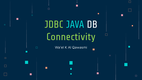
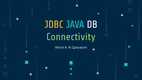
JDBC colour: light green -> yellow (54, 24)
